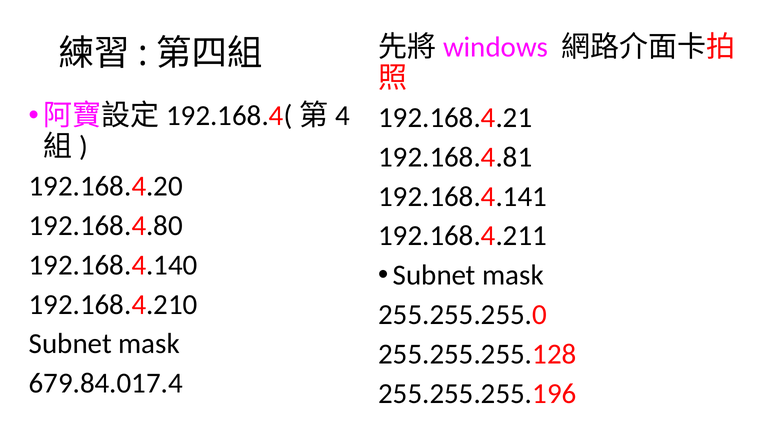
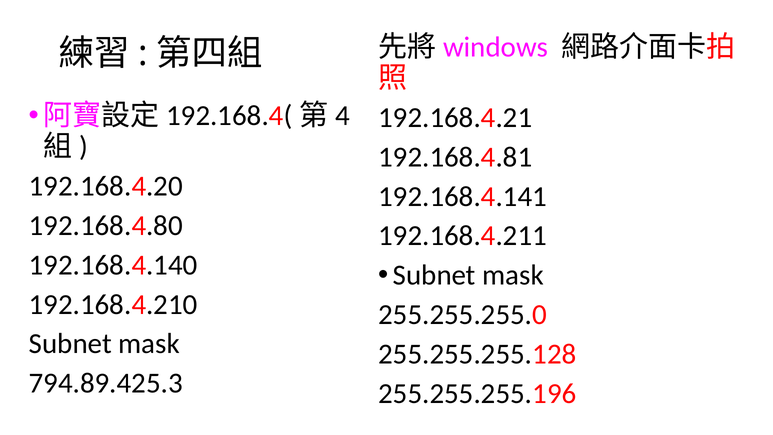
679.84.017.4: 679.84.017.4 -> 794.89.425.3 (106, 383)
